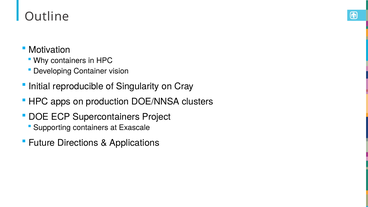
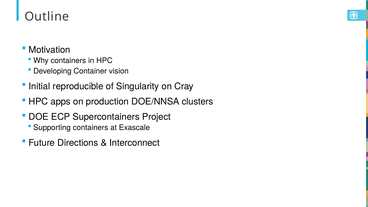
Applications: Applications -> Interconnect (135, 143)
